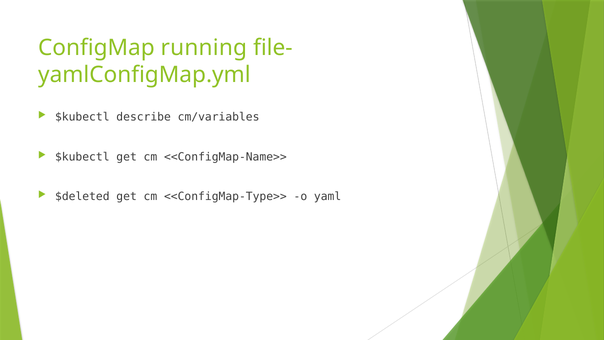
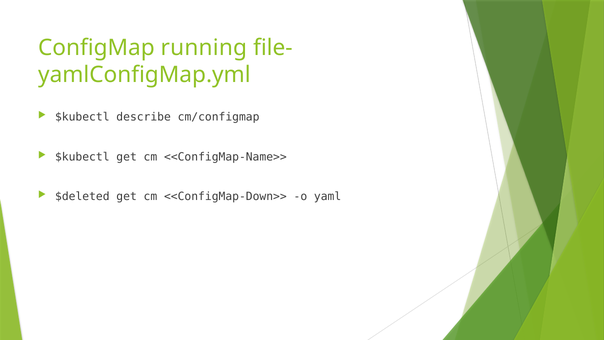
cm/variables: cm/variables -> cm/configmap (219, 117)
<<ConfigMap-Type>>: <<ConfigMap-Type>> -> <<ConfigMap-Down>> (225, 196)
